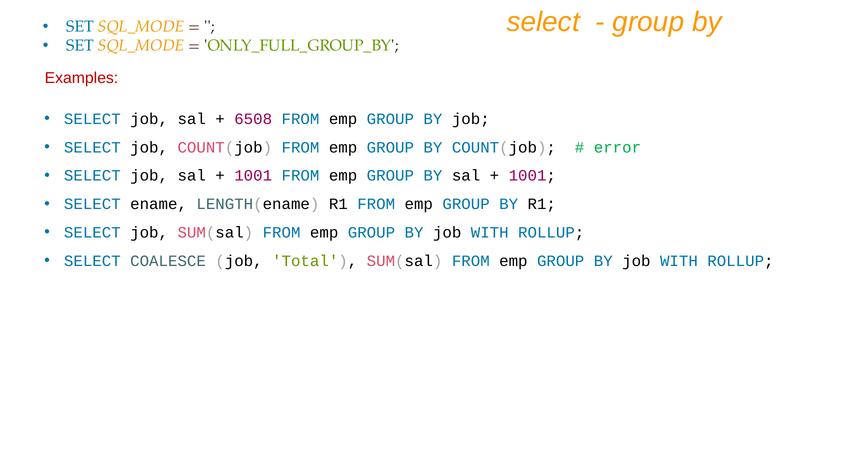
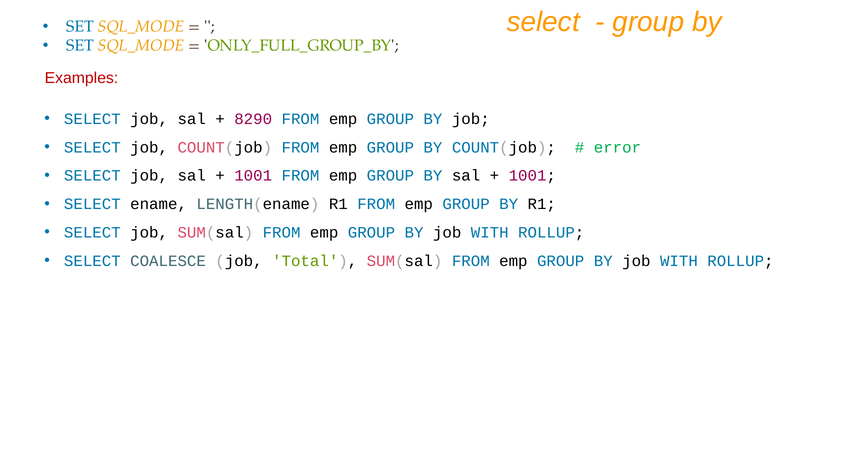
6508: 6508 -> 8290 (253, 119)
